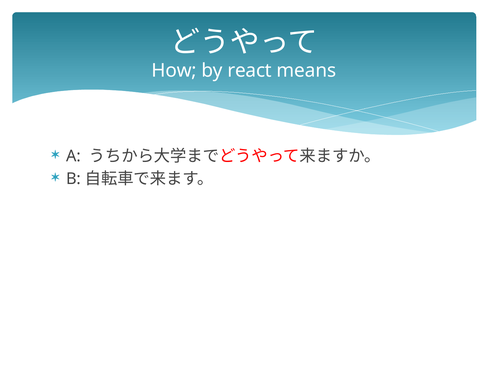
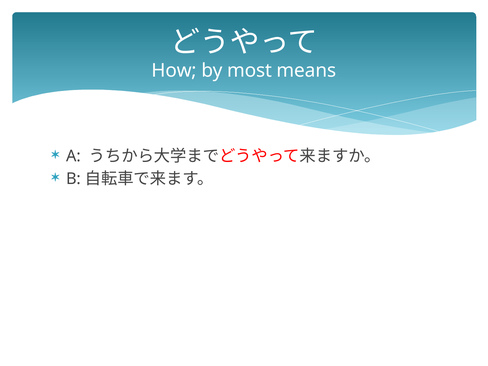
react: react -> most (250, 71)
